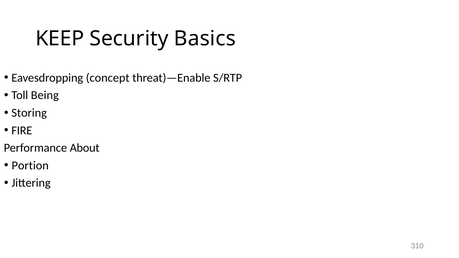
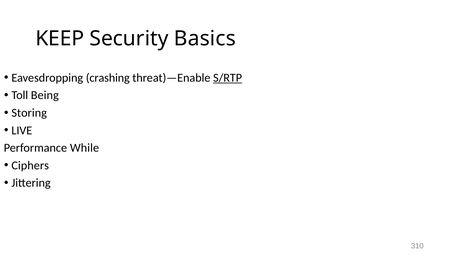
concept: concept -> crashing (108, 78)
S/RTP underline: none -> present (228, 78)
FIRE: FIRE -> LIVE (22, 130)
About: About -> While (85, 148)
Portion: Portion -> Ciphers (30, 166)
